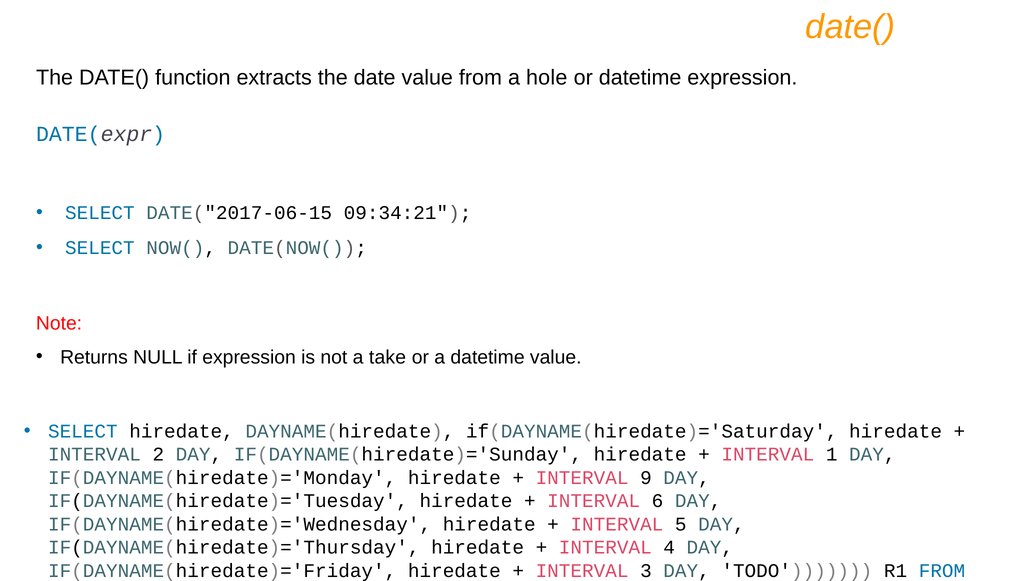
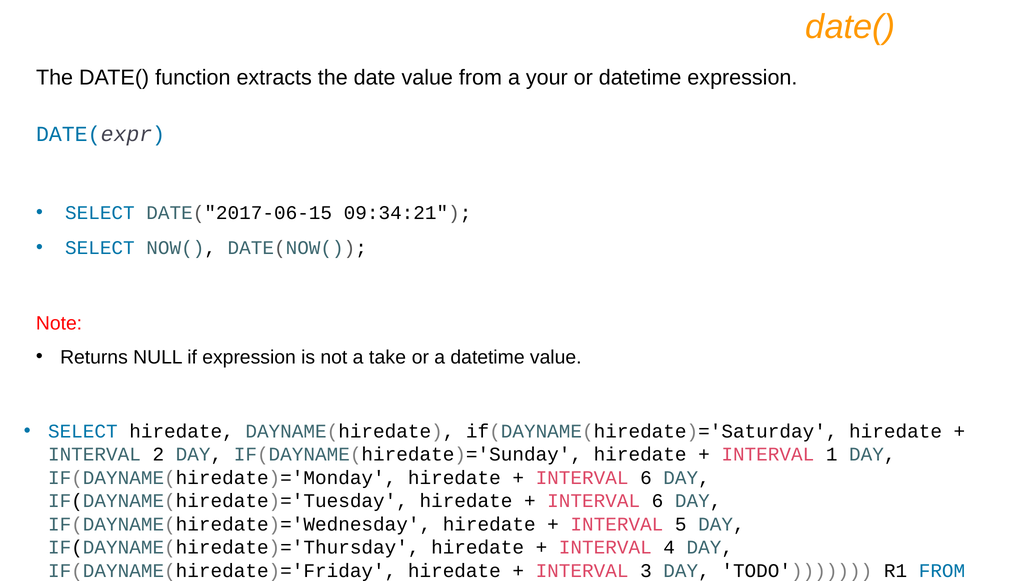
hole: hole -> your (547, 78)
9: 9 -> 6 (646, 477)
